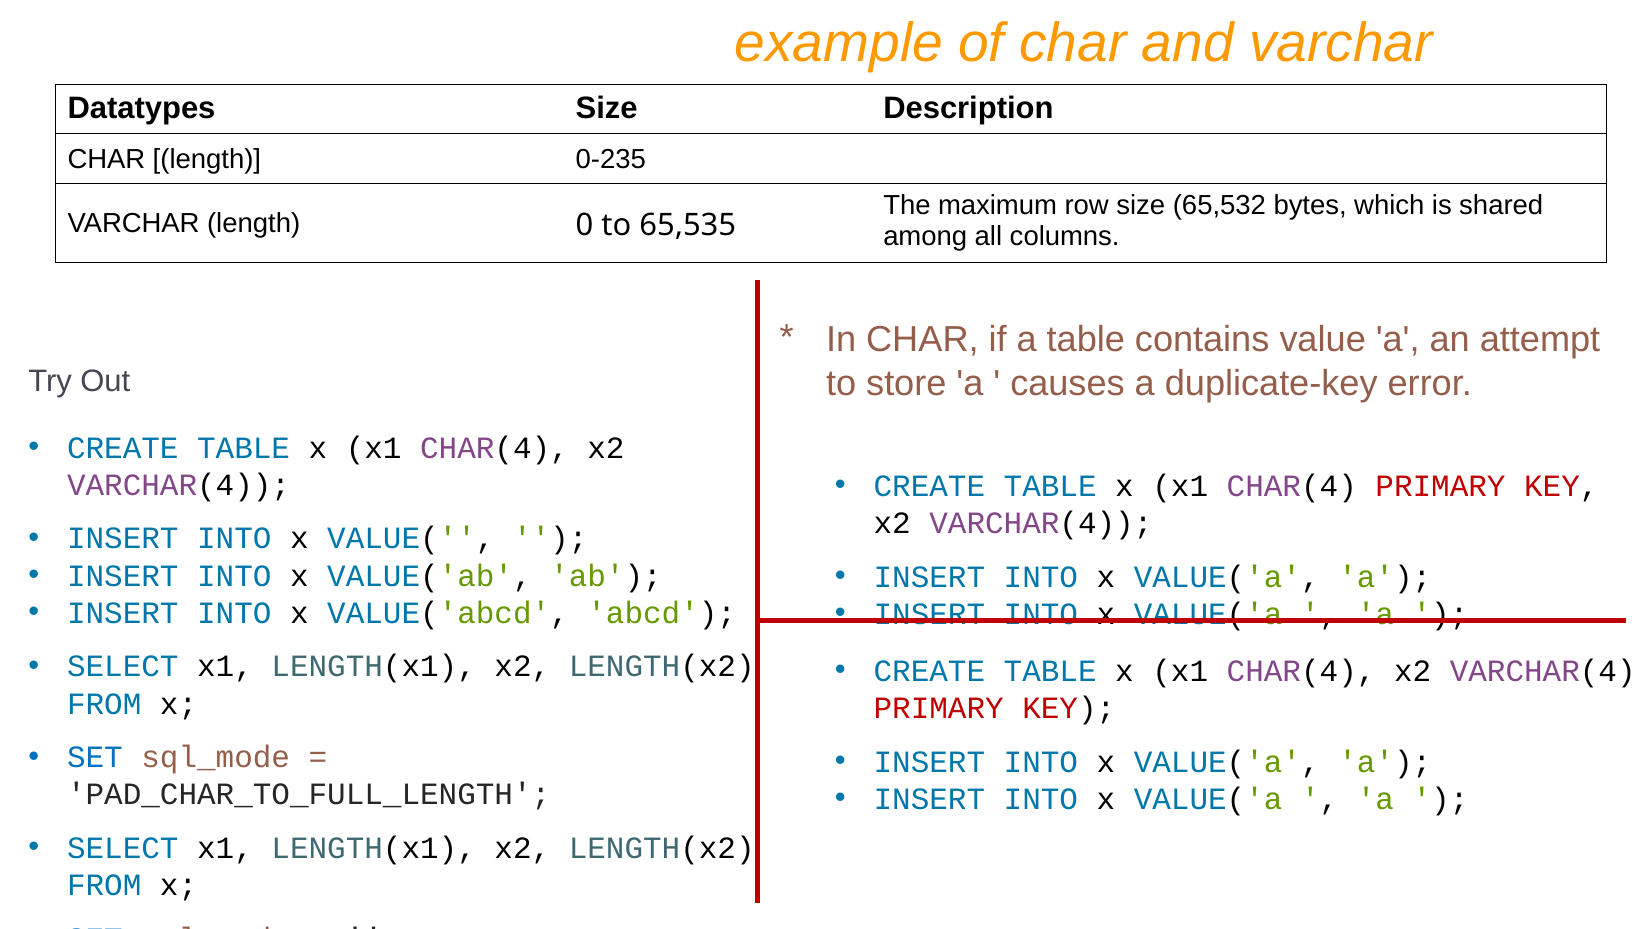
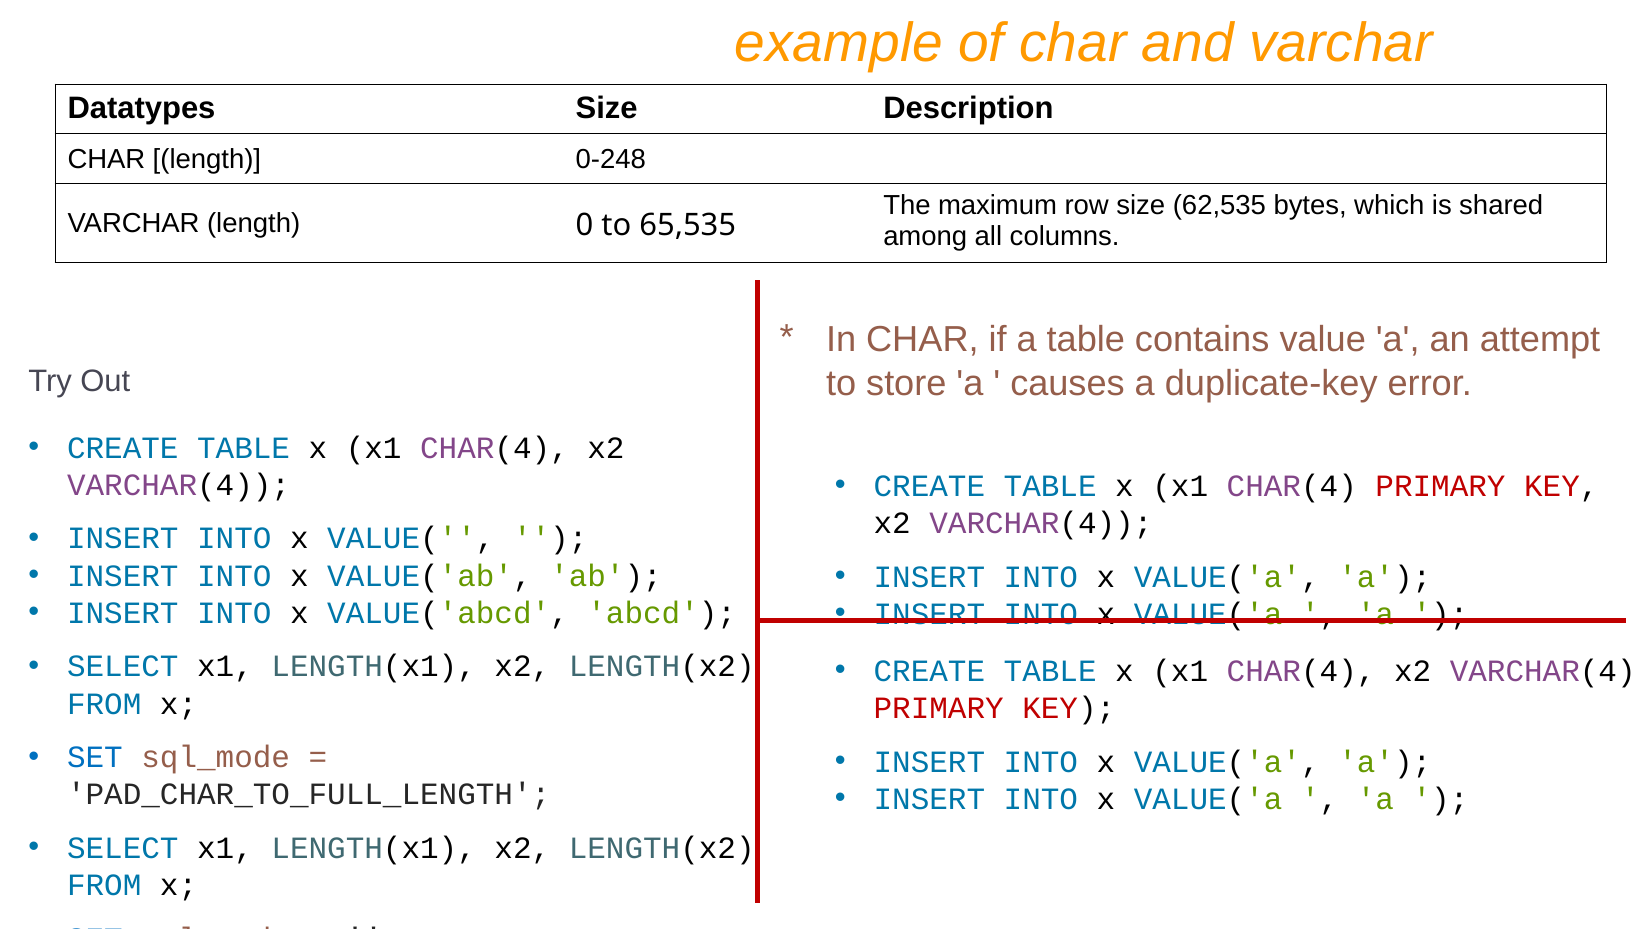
0-235: 0-235 -> 0-248 (611, 159)
65,532: 65,532 -> 62,535 (1219, 206)
